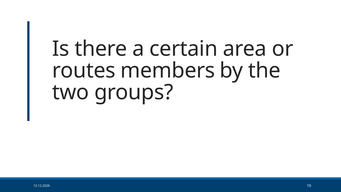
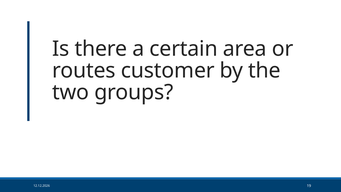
members: members -> customer (168, 71)
